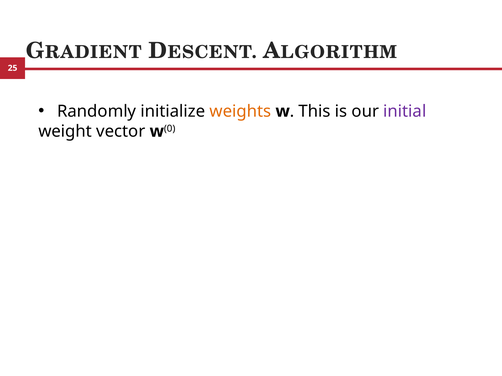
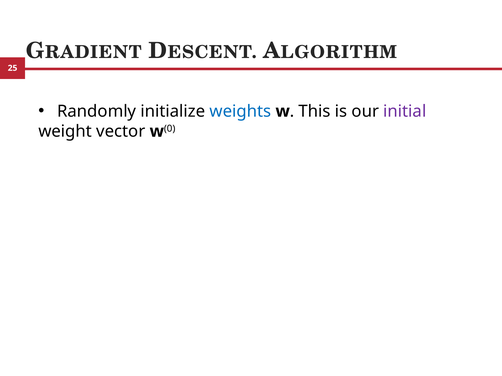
weights colour: orange -> blue (240, 111)
